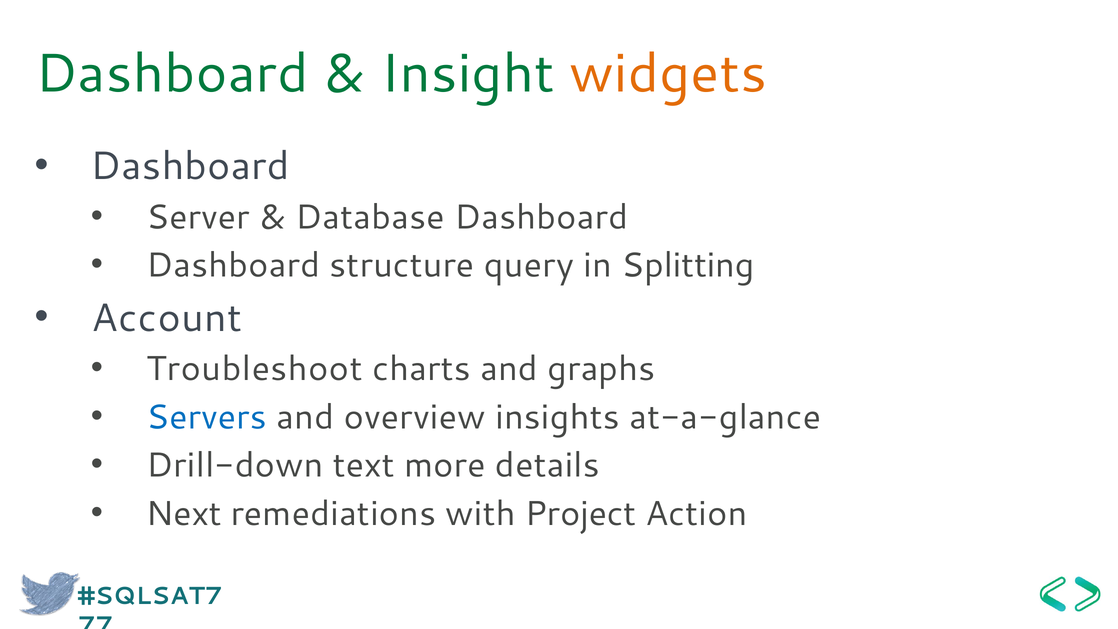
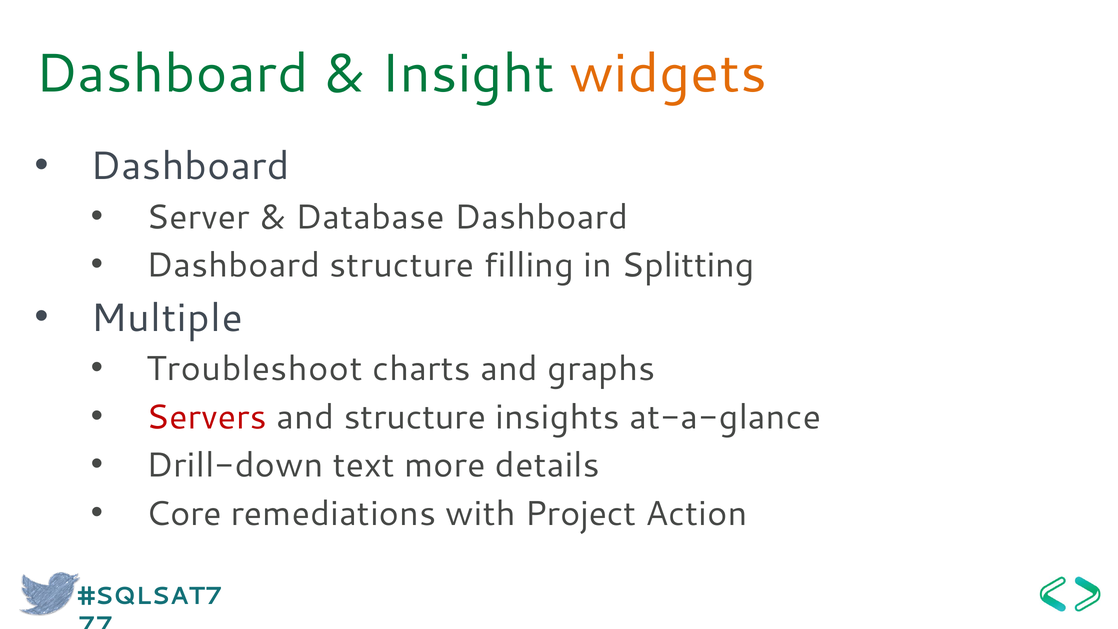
query: query -> filling (529, 265)
Account: Account -> Multiple (167, 318)
Servers colour: blue -> red (207, 417)
and overview: overview -> structure (415, 417)
Next: Next -> Core (184, 514)
